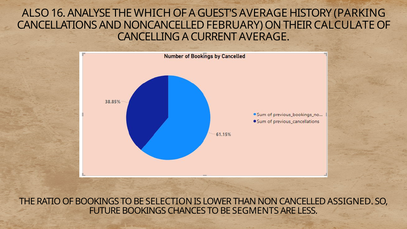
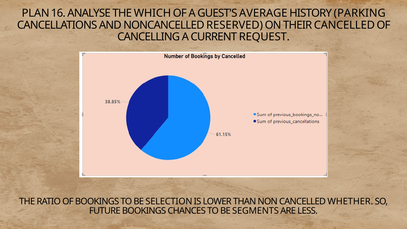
ALSO: ALSO -> PLAN (36, 13)
FEBRUARY: FEBRUARY -> RESERVED (235, 25)
THEIR CALCULATE: CALCULATE -> CANCELLED (344, 25)
CURRENT AVERAGE: AVERAGE -> REQUEST (264, 37)
ASSIGNED: ASSIGNED -> WHETHER (350, 201)
